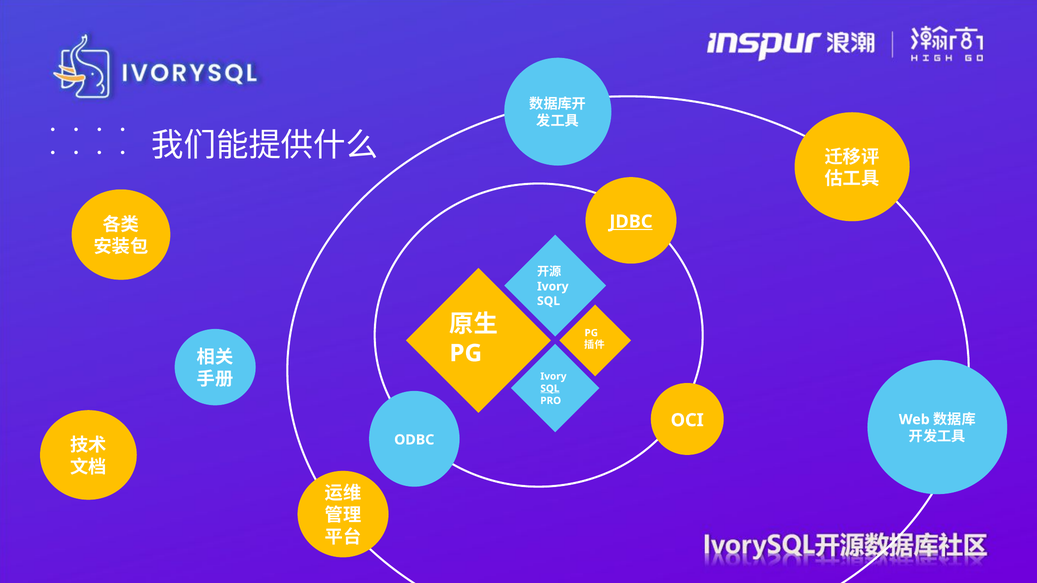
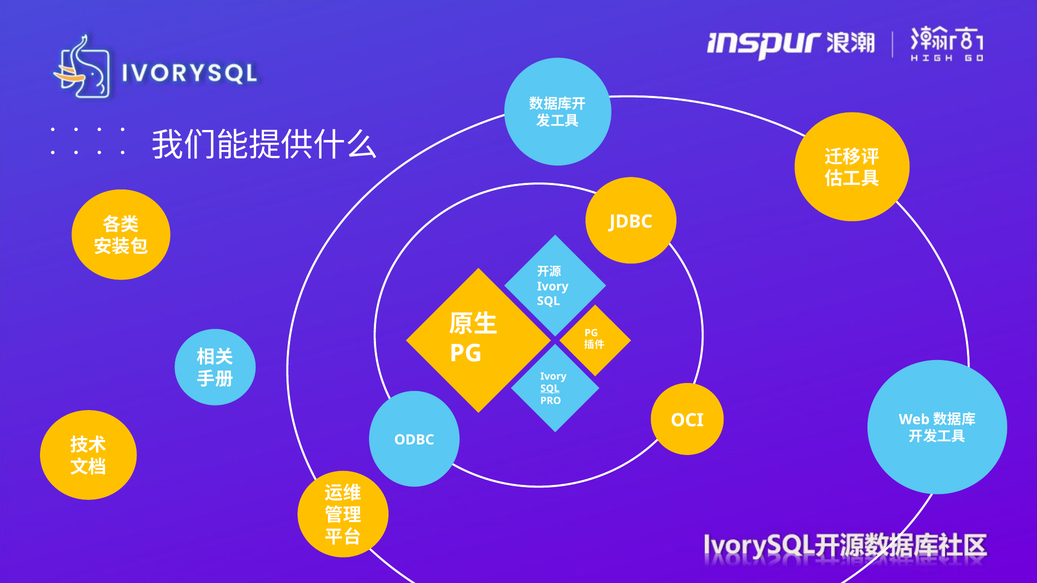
JDBC underline: present -> none (631, 222)
